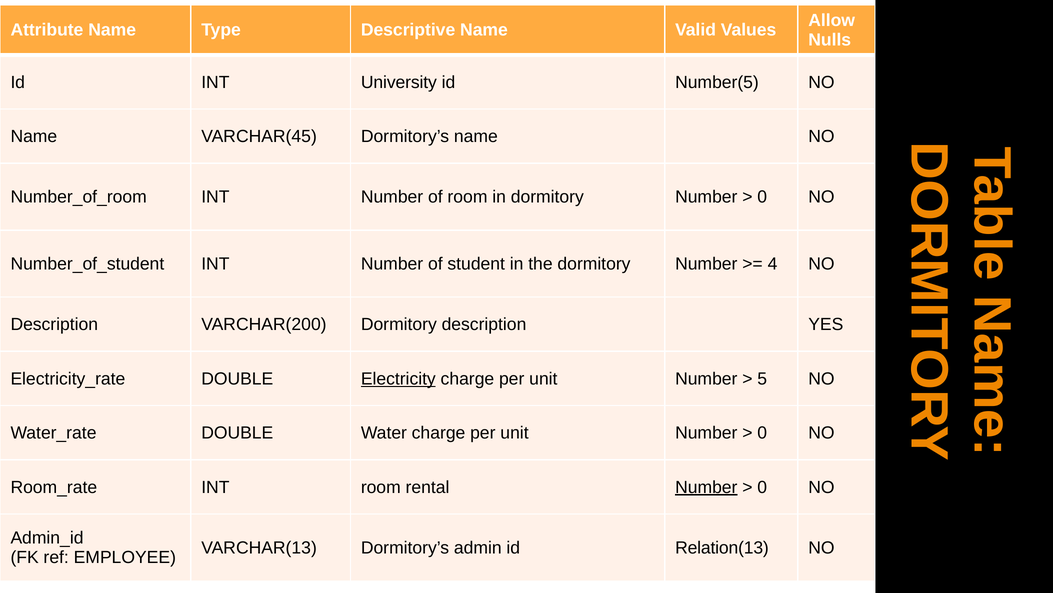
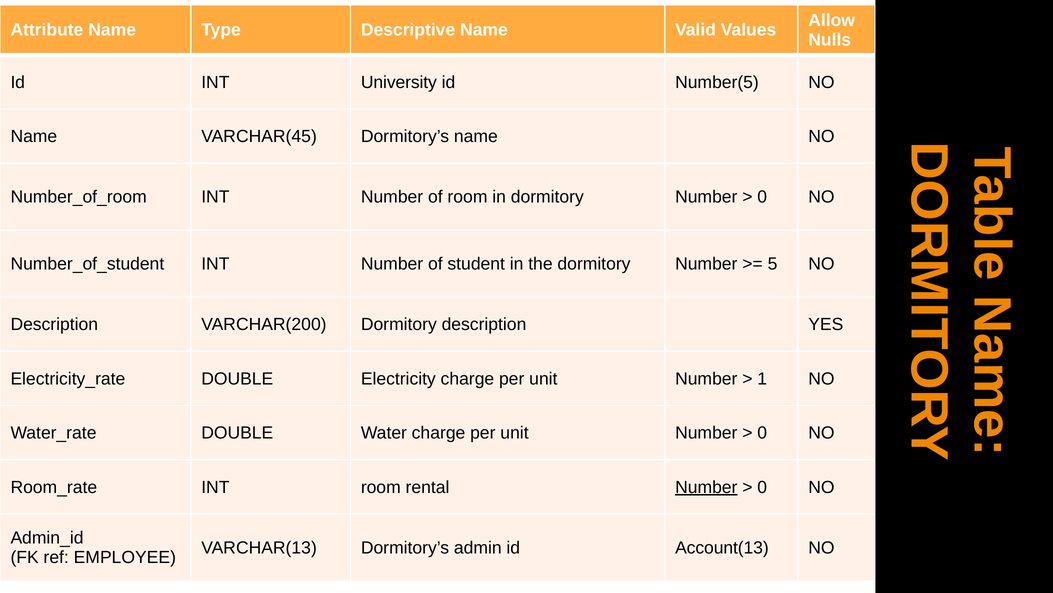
4: 4 -> 5 (773, 264)
Electricity underline: present -> none (398, 378)
5: 5 -> 1 (762, 378)
Relation(13: Relation(13 -> Account(13 (722, 547)
